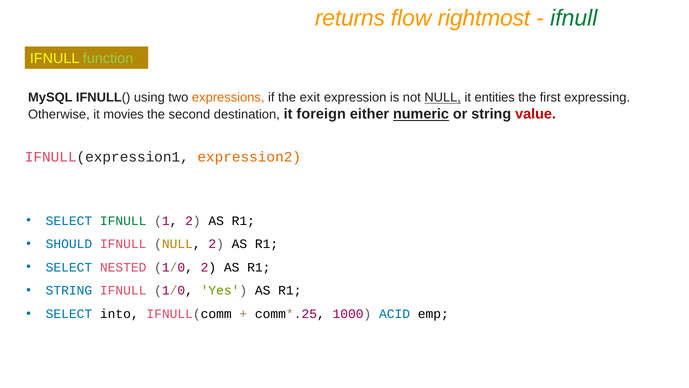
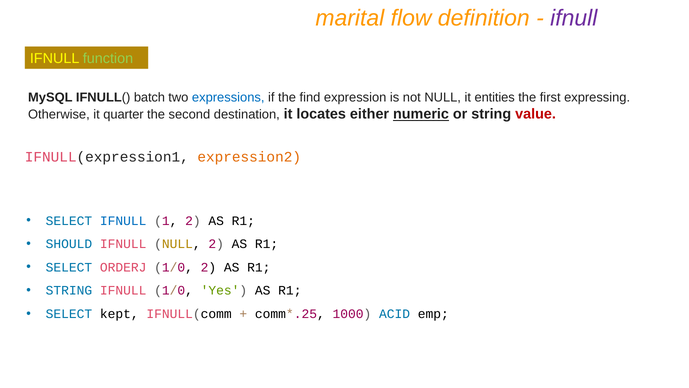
returns: returns -> marital (350, 18)
rightmost: rightmost -> definition (484, 18)
ifnull colour: green -> purple (574, 18)
using: using -> batch (149, 98)
expressions colour: orange -> blue (228, 98)
exit: exit -> find (310, 98)
NULL underline: present -> none (443, 98)
movies: movies -> quarter (124, 114)
foreign: foreign -> locates (321, 114)
IFNULL colour: green -> blue (123, 221)
NESTED: NESTED -> ORDERJ (123, 267)
into: into -> kept (119, 314)
